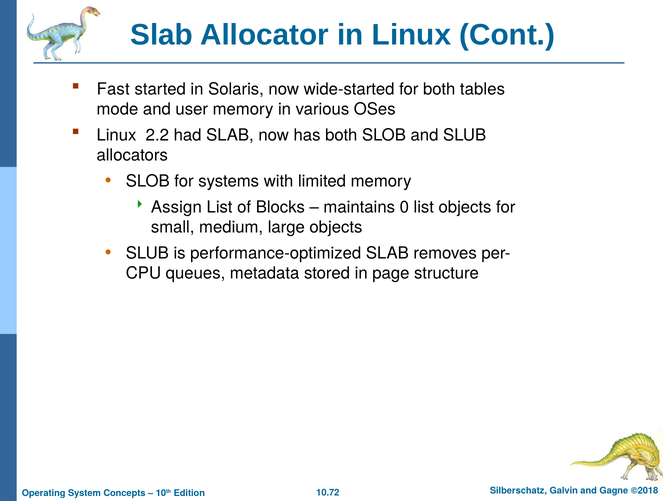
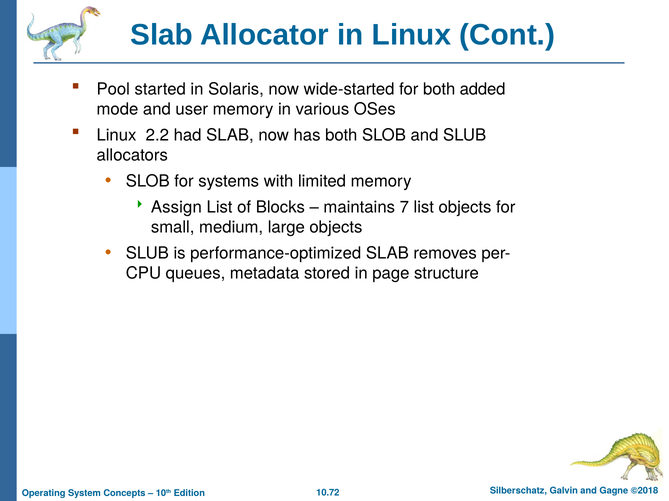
Fast: Fast -> Pool (113, 90)
tables: tables -> added (483, 90)
0: 0 -> 7 (404, 207)
